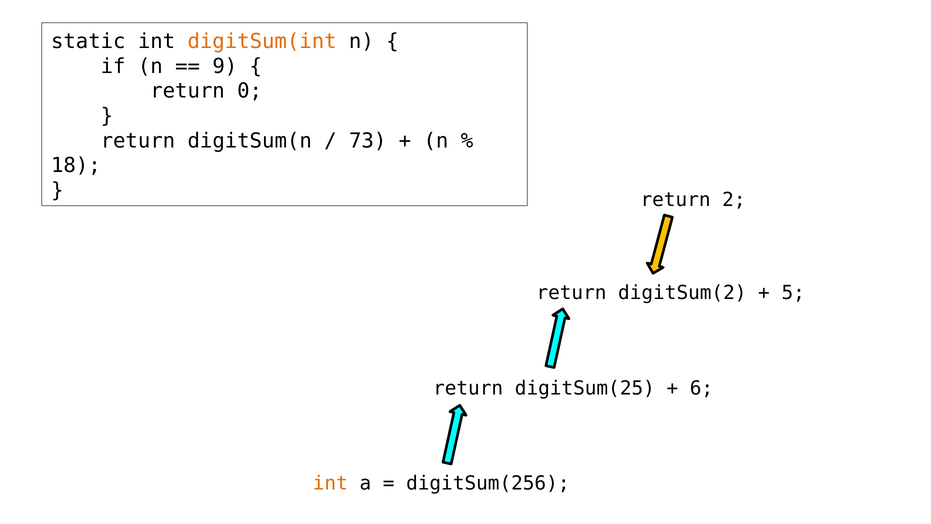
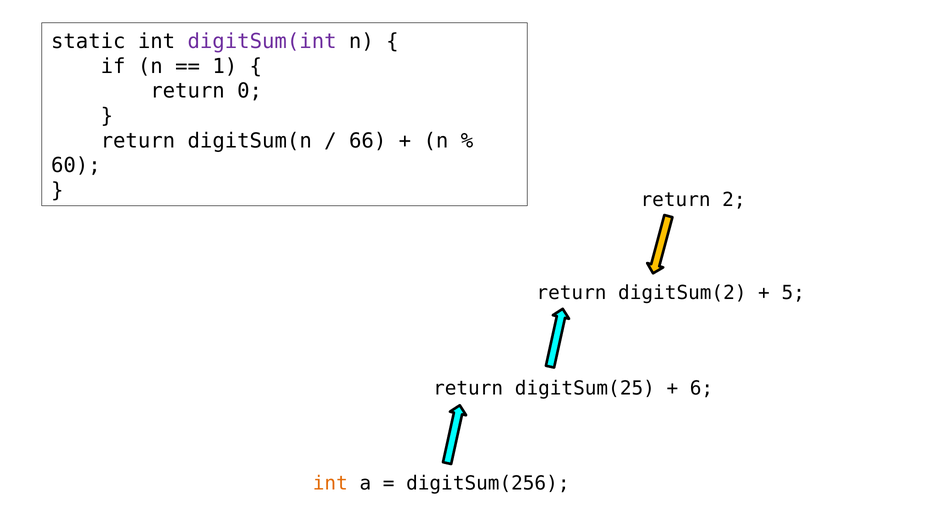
digitSum(int colour: orange -> purple (262, 41)
9: 9 -> 1 (225, 66)
73: 73 -> 66 (368, 141)
18: 18 -> 60 (76, 165)
